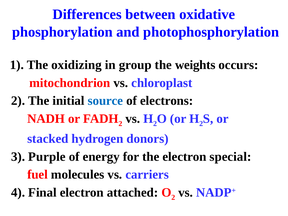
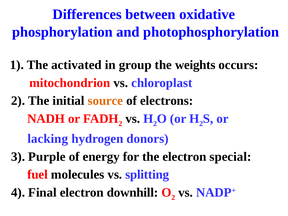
oxidizing: oxidizing -> activated (76, 65)
source colour: blue -> orange (105, 101)
stacked: stacked -> lacking (48, 139)
carriers: carriers -> splitting (147, 175)
attached: attached -> downhill (133, 192)
